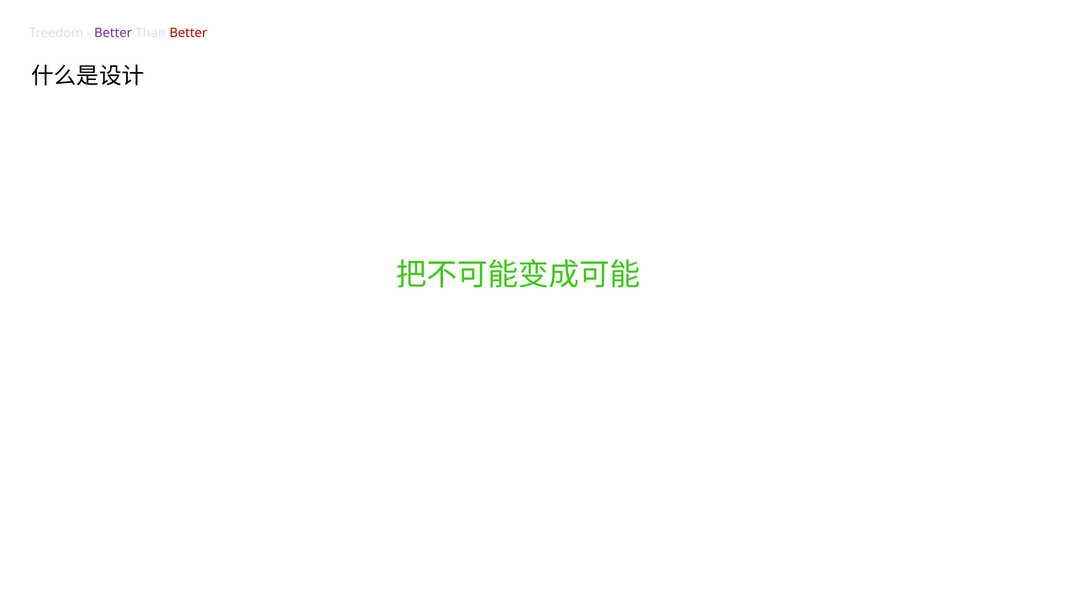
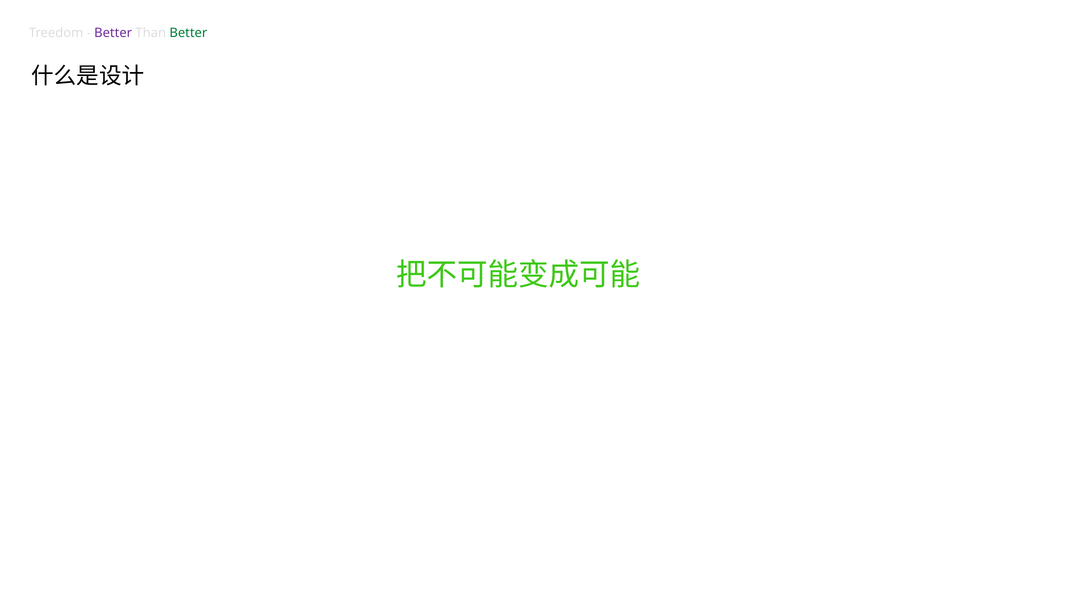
Better colour: red -> green (188, 33)
